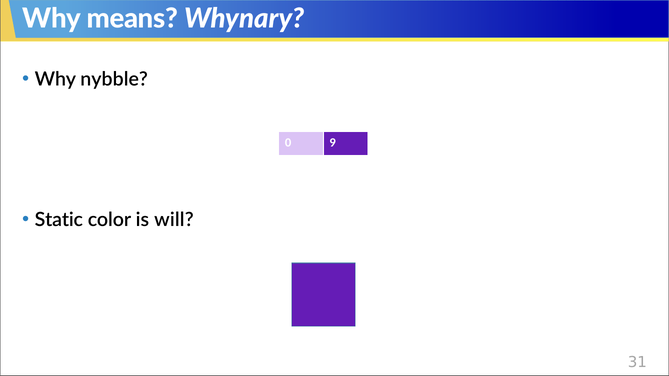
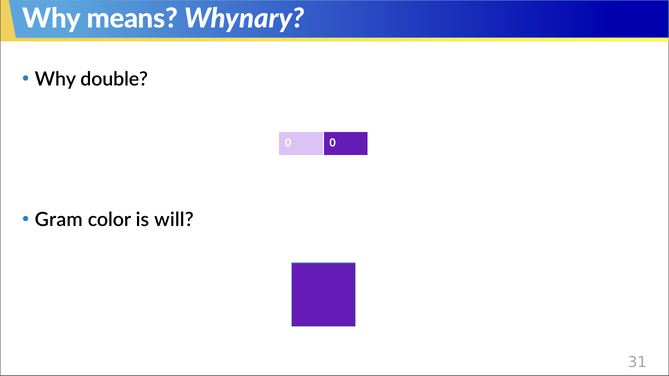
nybble: nybble -> double (114, 79)
0 9: 9 -> 0 (333, 143)
Static: Static -> Gram (59, 220)
